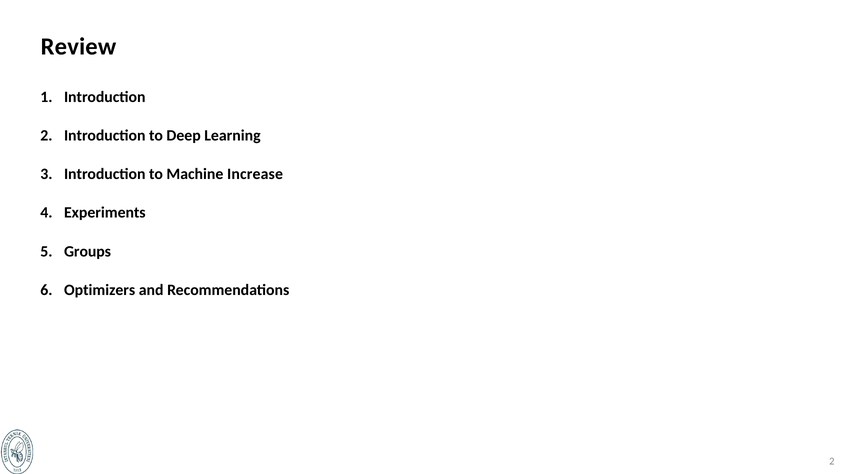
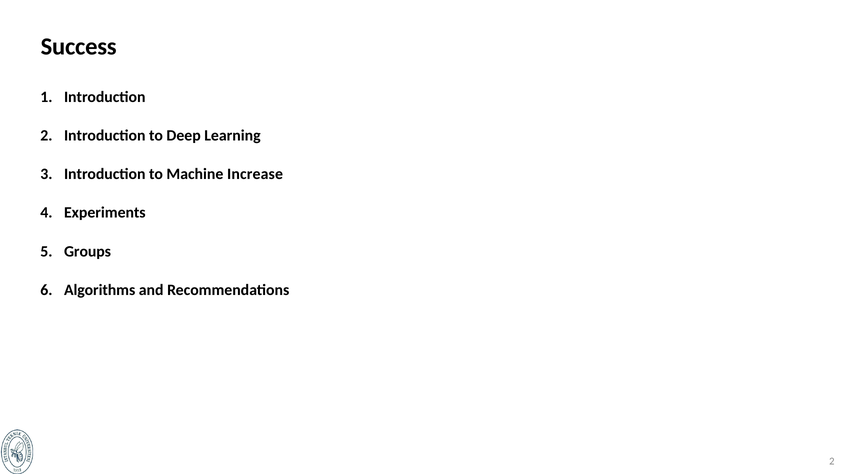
Review: Review -> Success (79, 47)
Optimizers: Optimizers -> Algorithms (100, 290)
